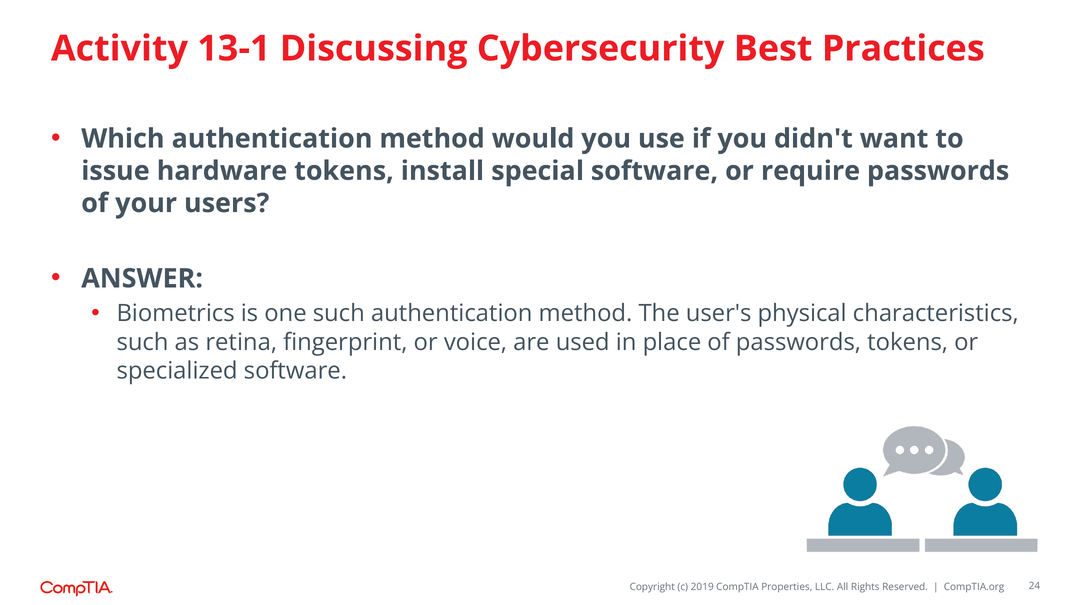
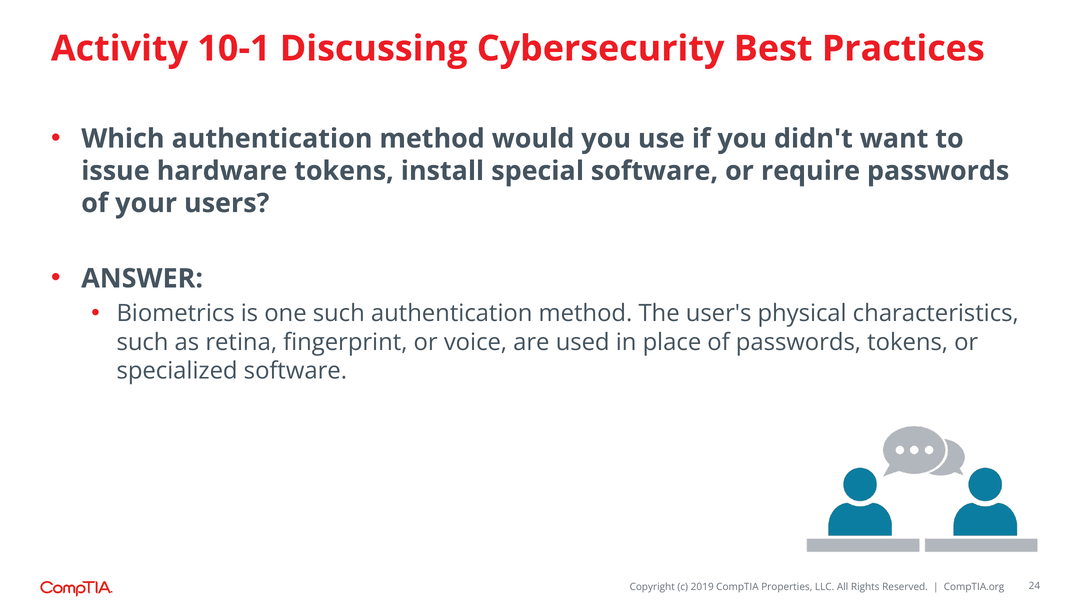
13-1: 13-1 -> 10-1 (234, 49)
